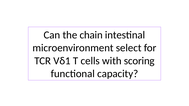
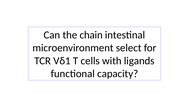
scoring: scoring -> ligands (139, 61)
